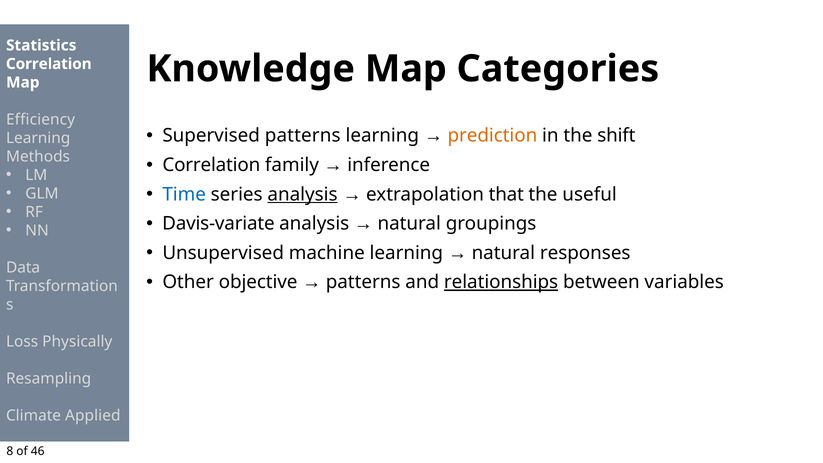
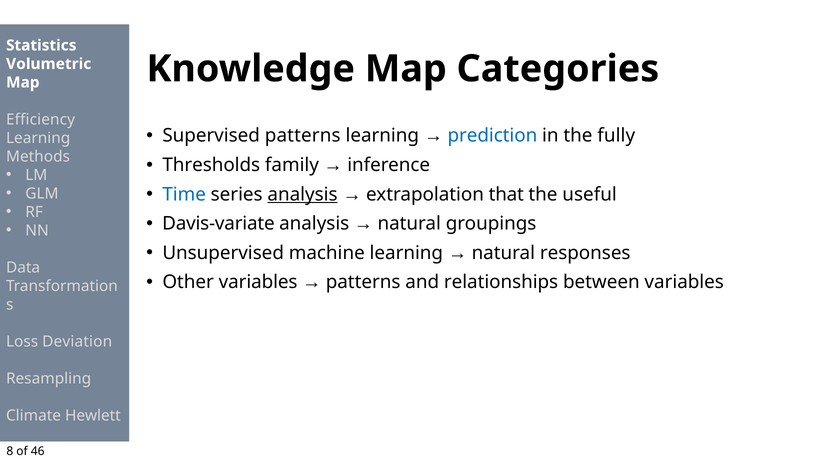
Correlation: Correlation -> Volumetric (49, 64)
prediction colour: orange -> blue (492, 136)
shift: shift -> fully (616, 136)
Correlation: Correlation -> Thresholds (211, 165)
Other objective: objective -> variables (258, 282)
relationships underline: present -> none (501, 282)
Physically: Physically -> Deviation (77, 342)
Applied: Applied -> Hewlett (93, 416)
